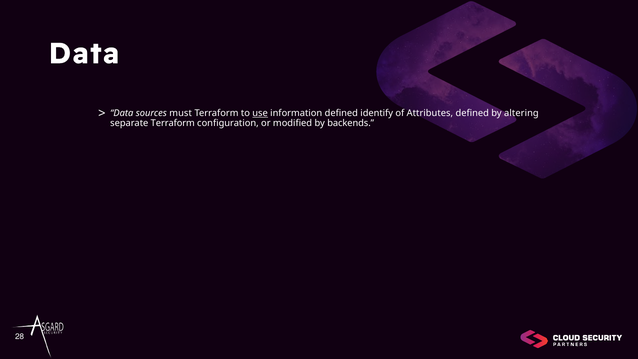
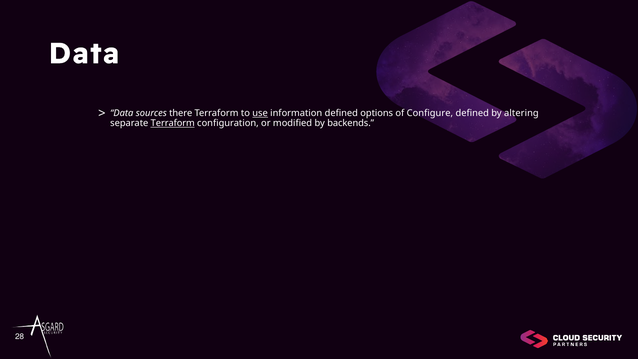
must: must -> there (181, 113)
identify: identify -> options (377, 113)
Attributes: Attributes -> Configure (430, 113)
Terraform underline: none -> present (173, 123)
